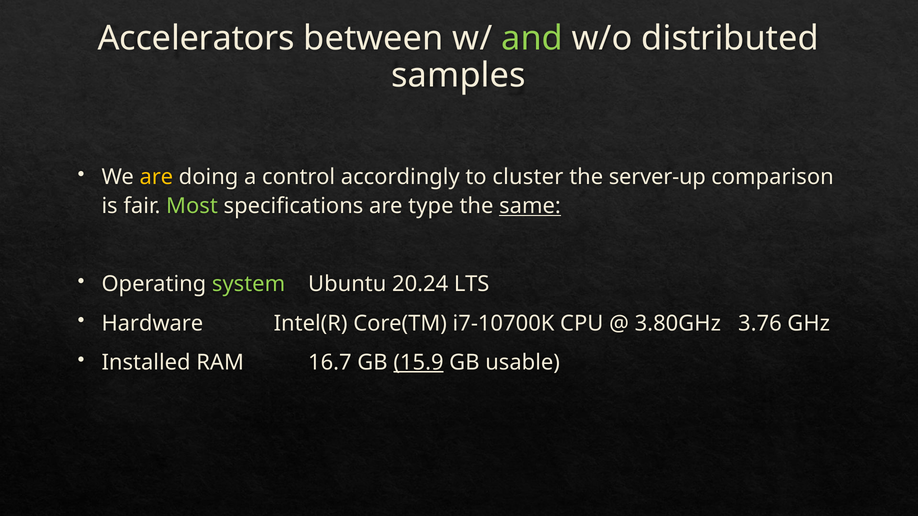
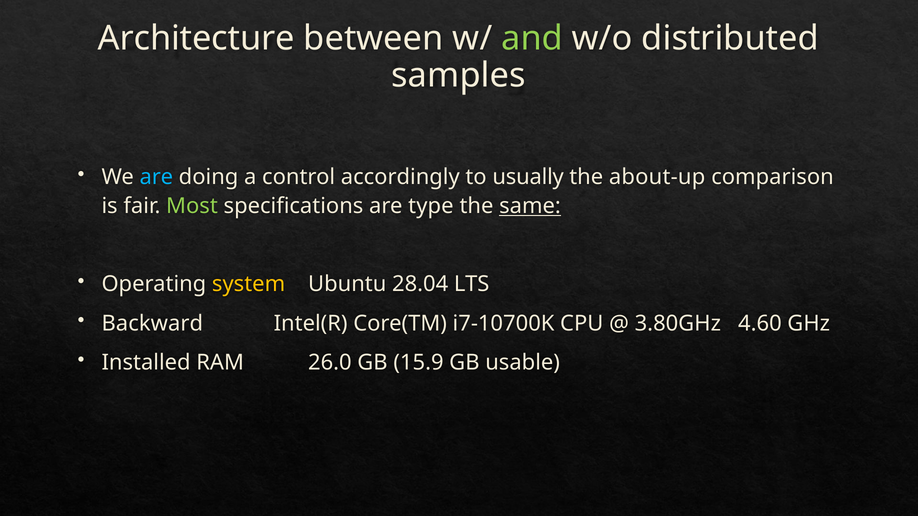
Accelerators: Accelerators -> Architecture (196, 38)
are colour: yellow -> light blue (156, 177)
cluster: cluster -> usually (528, 177)
server-up: server-up -> about-up (657, 177)
system colour: light green -> yellow (249, 284)
20.24: 20.24 -> 28.04 (420, 284)
Hardware: Hardware -> Backward (152, 324)
3.76: 3.76 -> 4.60 (760, 324)
16.7: 16.7 -> 26.0 (330, 363)
15.9 underline: present -> none (418, 363)
